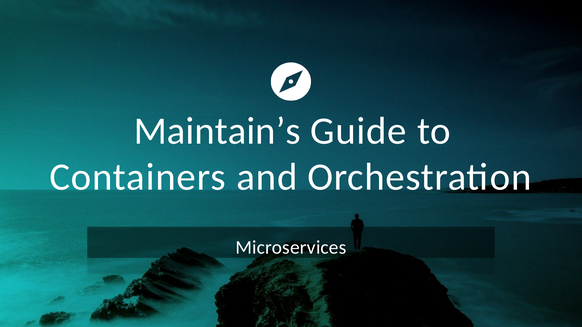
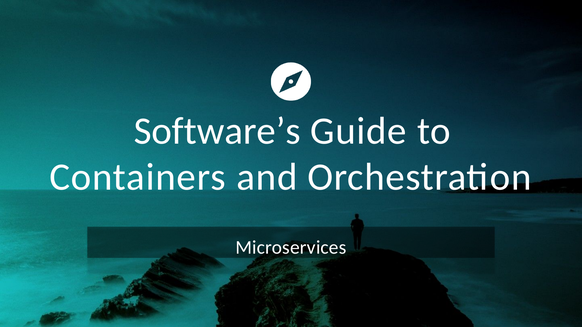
Maintain’s: Maintain’s -> Software’s (217, 131)
